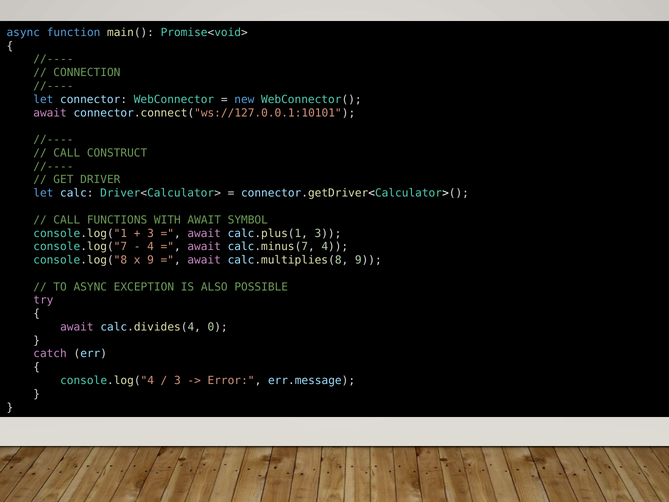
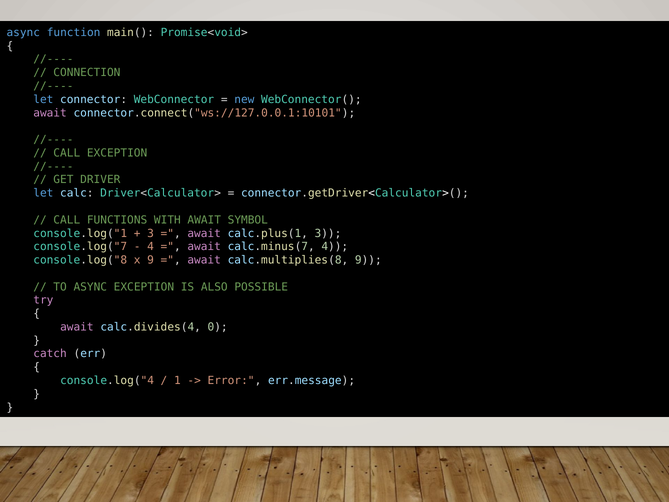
CALL CONSTRUCT: CONSTRUCT -> EXCEPTION (117, 153)
3: 3 -> 1 (177, 380)
